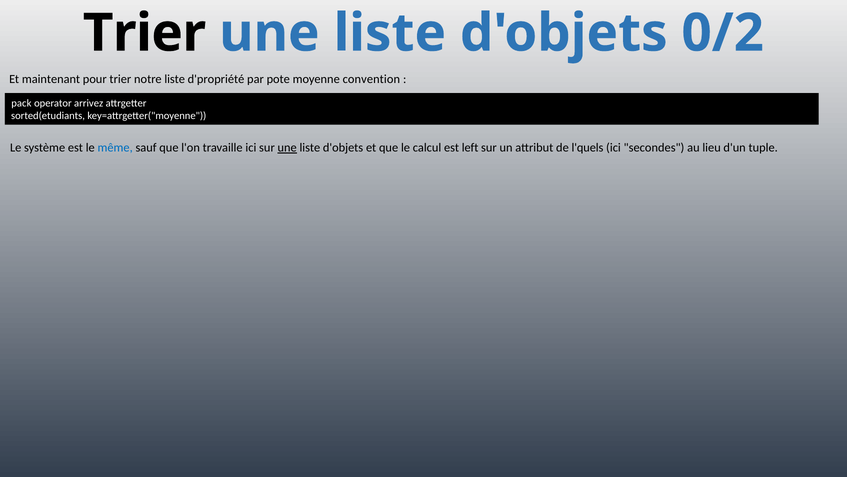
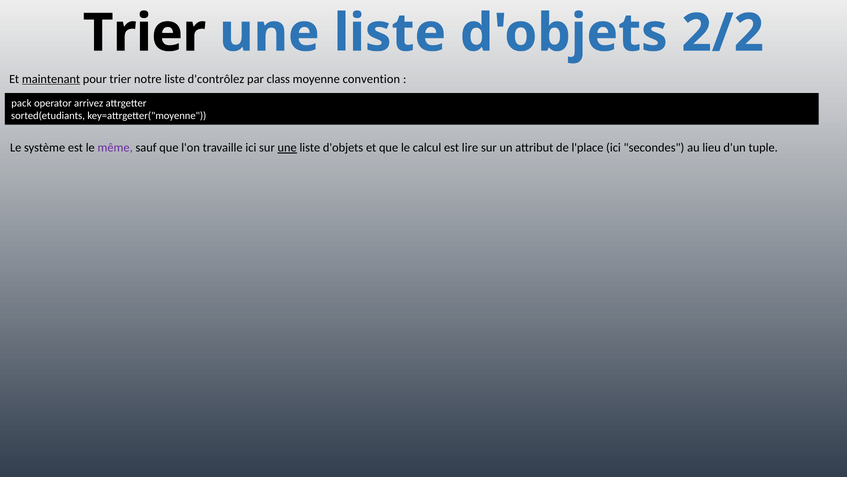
0/2: 0/2 -> 2/2 (723, 33)
maintenant underline: none -> present (51, 79)
d'propriété: d'propriété -> d'contrôlez (216, 79)
pote: pote -> class (278, 79)
même colour: blue -> purple (115, 147)
left: left -> lire (470, 147)
l'quels: l'quels -> l'place (587, 147)
